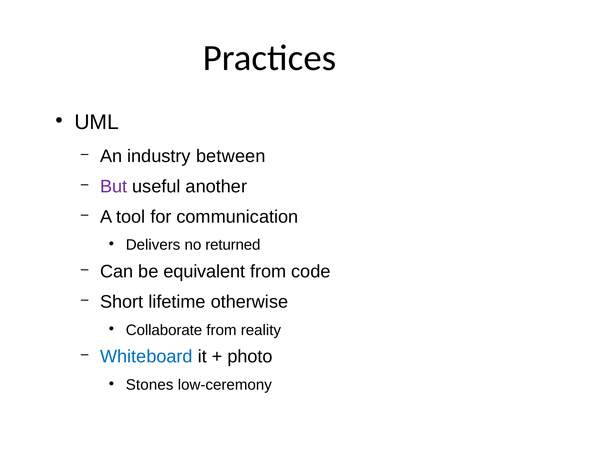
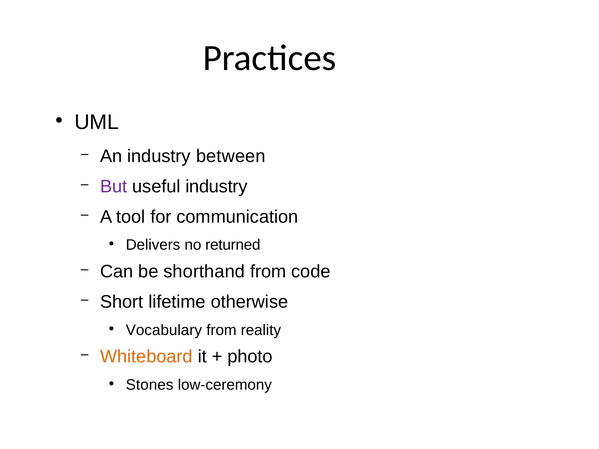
useful another: another -> industry (216, 187)
equivalent: equivalent -> shorthand (204, 272)
Collaborate: Collaborate -> Vocabulary (164, 330)
Whiteboard colour: blue -> orange (146, 357)
